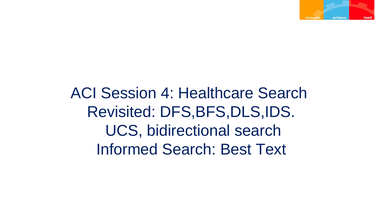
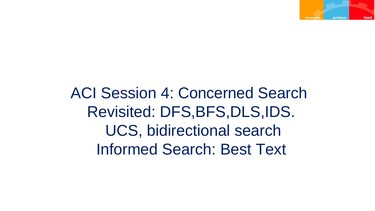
Healthcare: Healthcare -> Concerned (216, 93)
